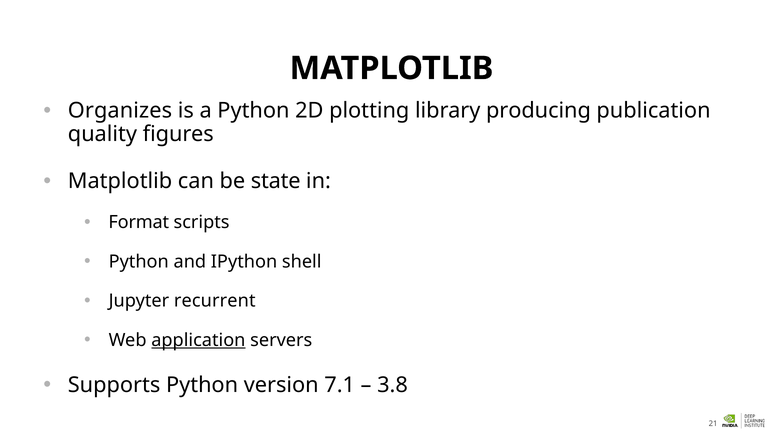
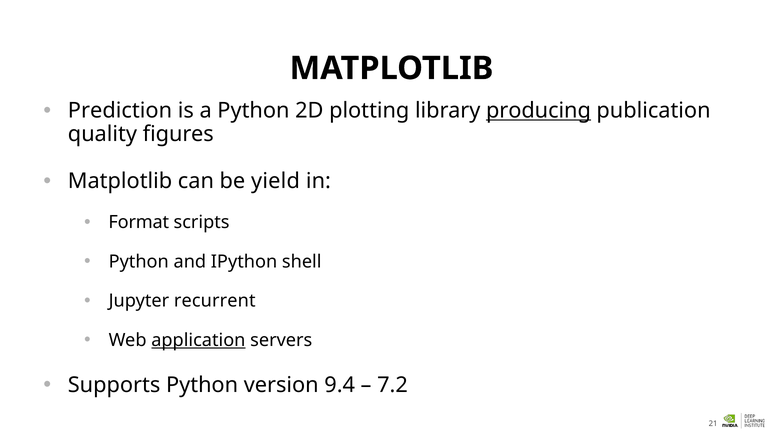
Organizes: Organizes -> Prediction (120, 111)
producing underline: none -> present (538, 111)
state: state -> yield (275, 181)
7.1: 7.1 -> 9.4 (340, 385)
3.8: 3.8 -> 7.2 (392, 385)
